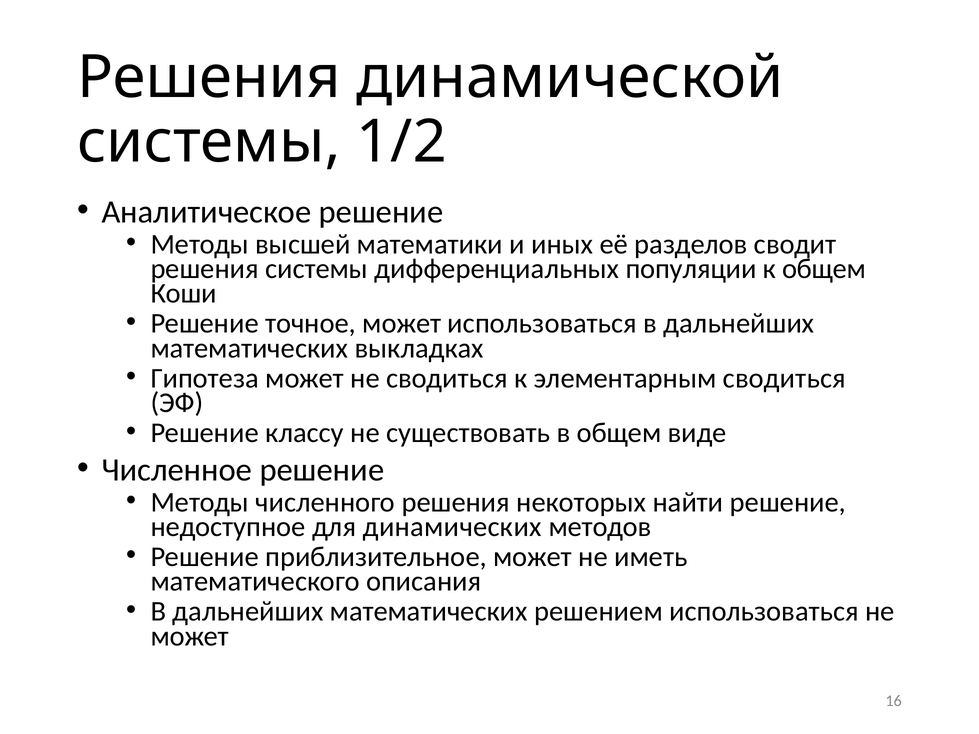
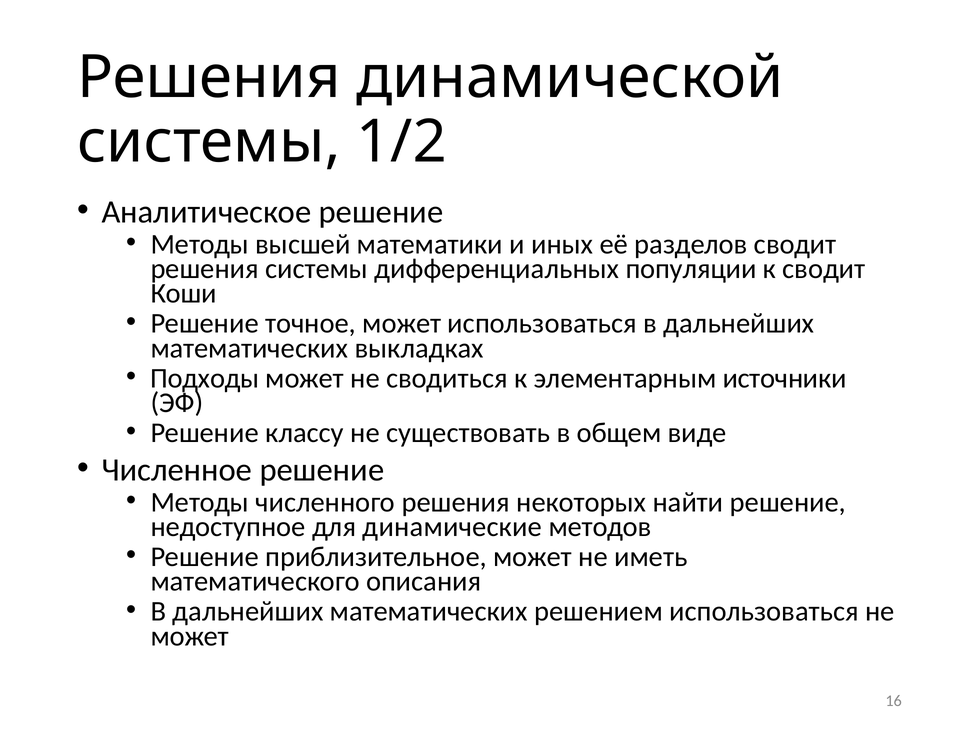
к общем: общем -> сводит (824, 269)
Гипотеза: Гипотеза -> Подходы (205, 378)
элементарным сводиться: сводиться -> источники (784, 378)
динамических: динамических -> динамические (452, 527)
